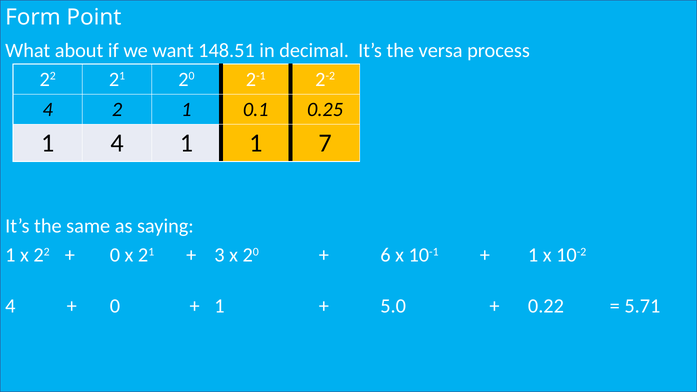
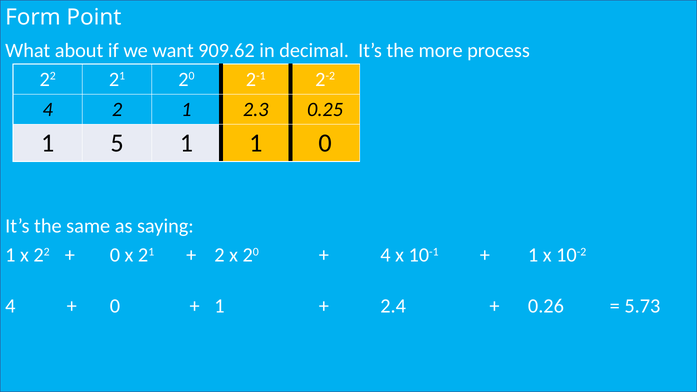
148.51: 148.51 -> 909.62 (226, 51)
versa: versa -> more (441, 51)
0.1: 0.1 -> 2.3 (256, 109)
1 4: 4 -> 5 (117, 143)
1 7: 7 -> 0 (325, 143)
3: 3 -> 2 (219, 255)
6: 6 -> 4 (385, 255)
5.0: 5.0 -> 2.4 (393, 306)
0.22: 0.22 -> 0.26 (546, 306)
5.71: 5.71 -> 5.73 (642, 306)
